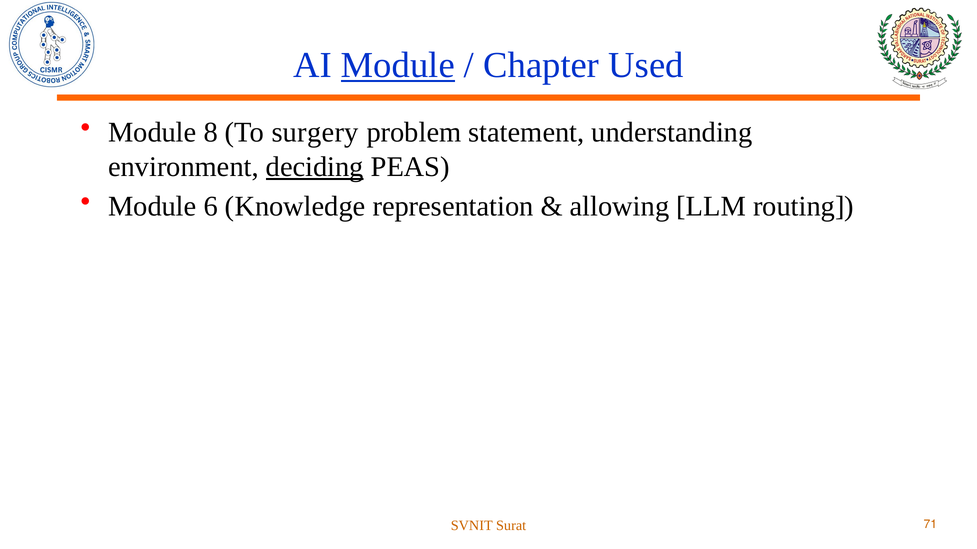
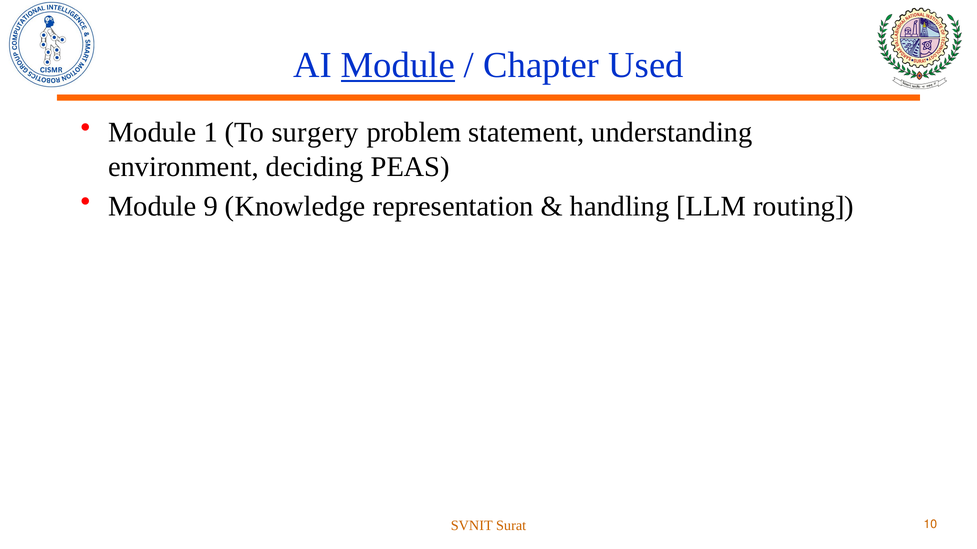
8: 8 -> 1 (211, 133)
deciding underline: present -> none (315, 167)
6: 6 -> 9 (211, 207)
allowing: allowing -> handling (620, 207)
71: 71 -> 10 (930, 525)
